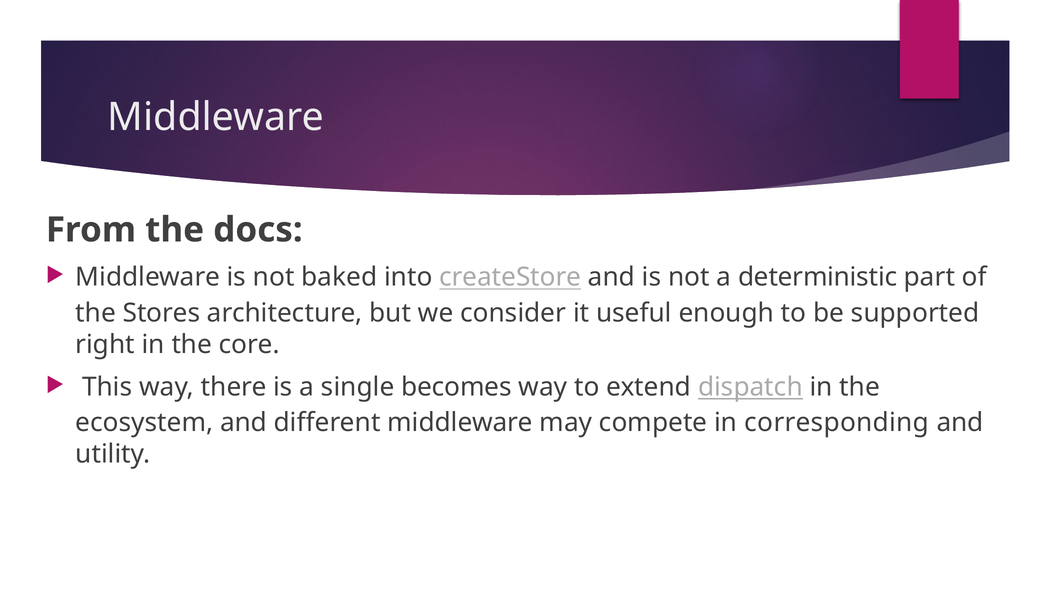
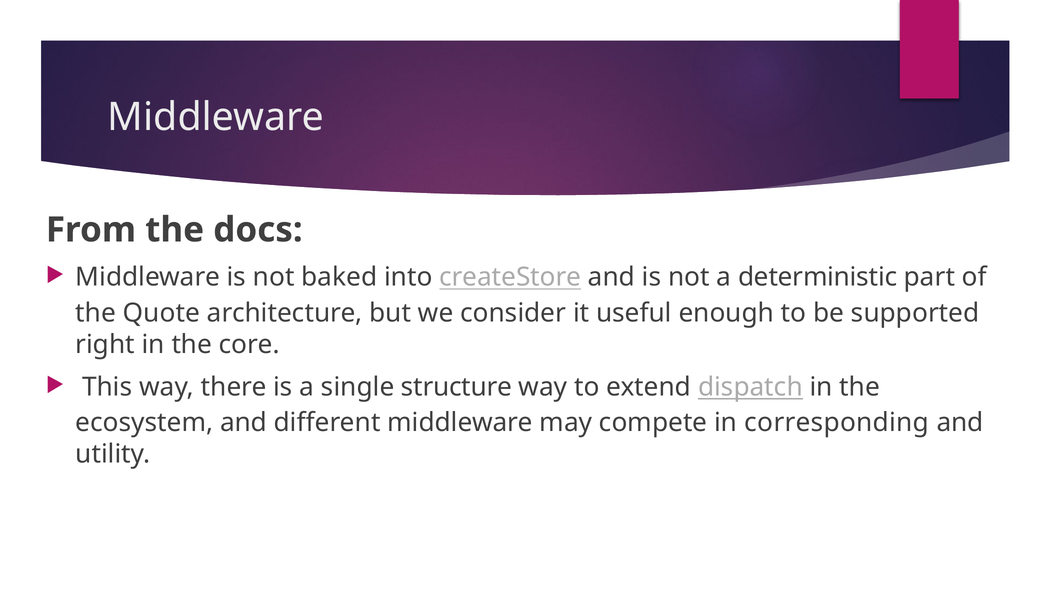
Stores: Stores -> Quote (161, 313)
becomes: becomes -> structure (457, 387)
